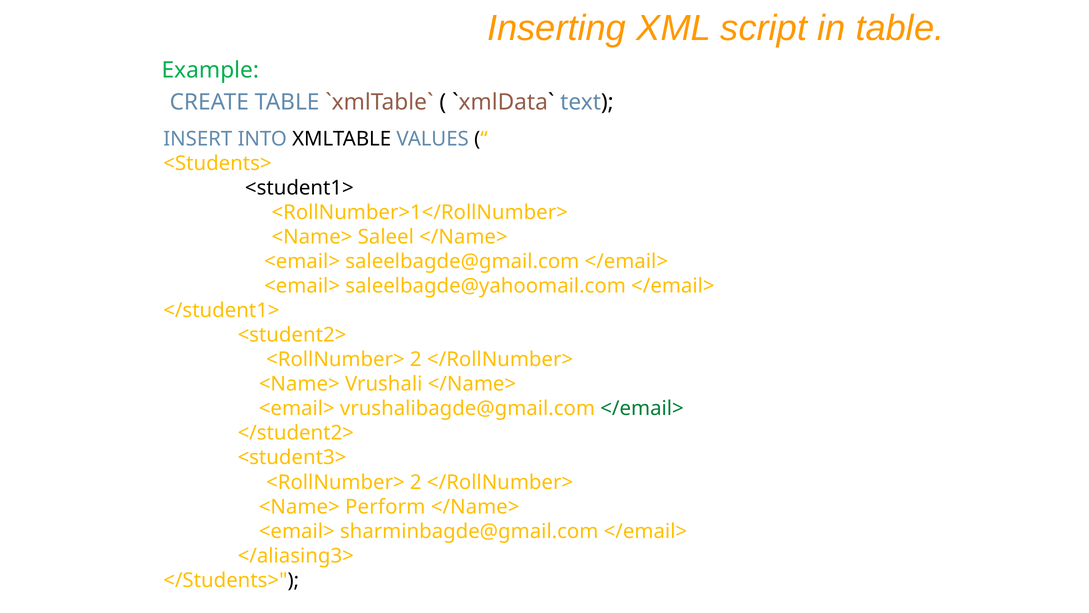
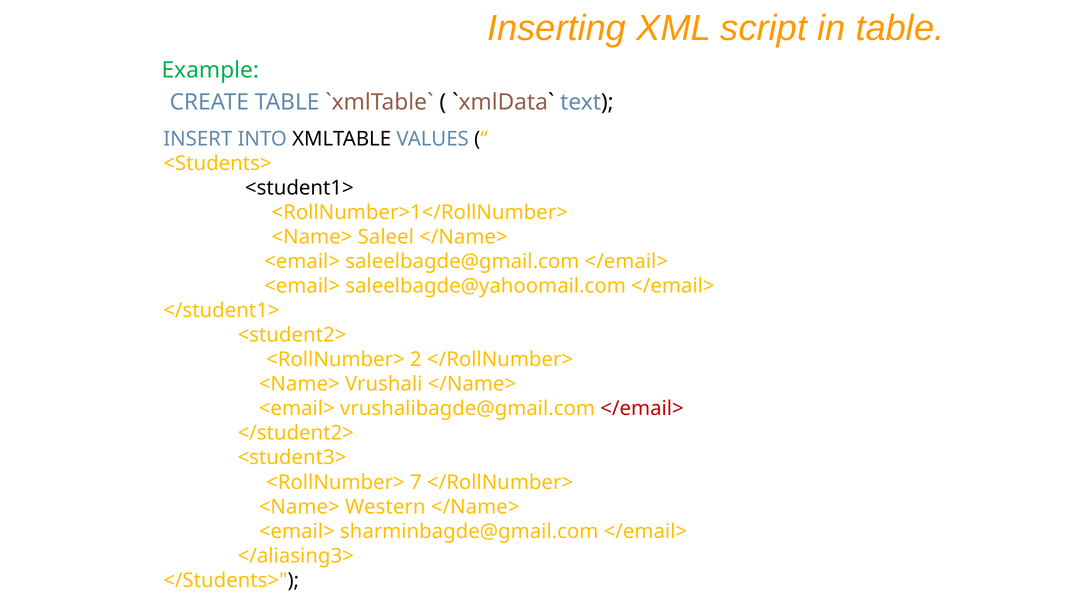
</email> colour: green -> red (642, 408)
2: 2 -> 7 (416, 482)
Perform: Perform -> Western (385, 506)
